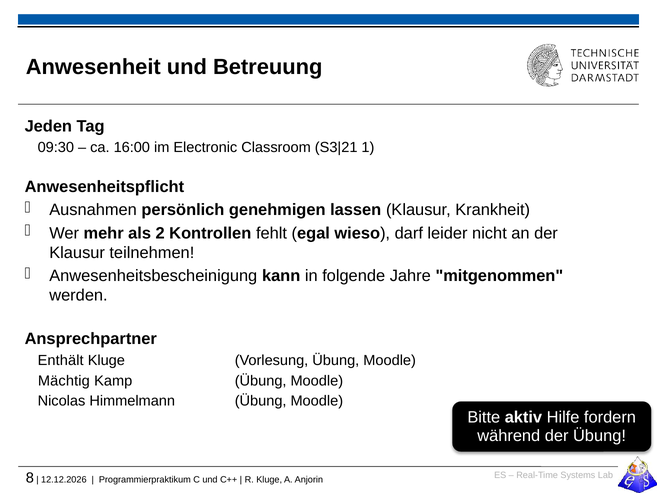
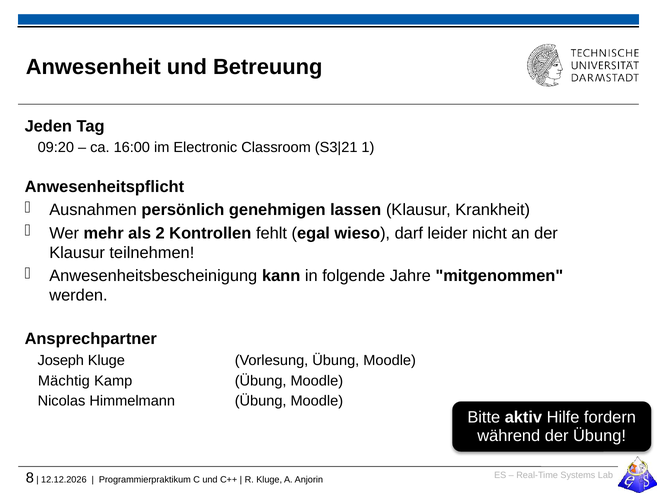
09:30: 09:30 -> 09:20 (56, 147)
Enthält: Enthält -> Joseph (61, 360)
